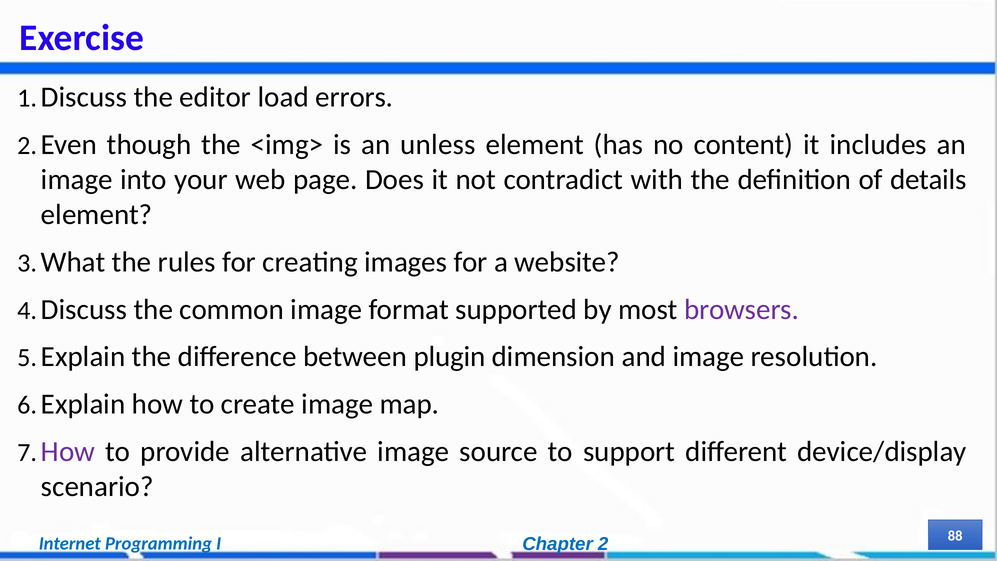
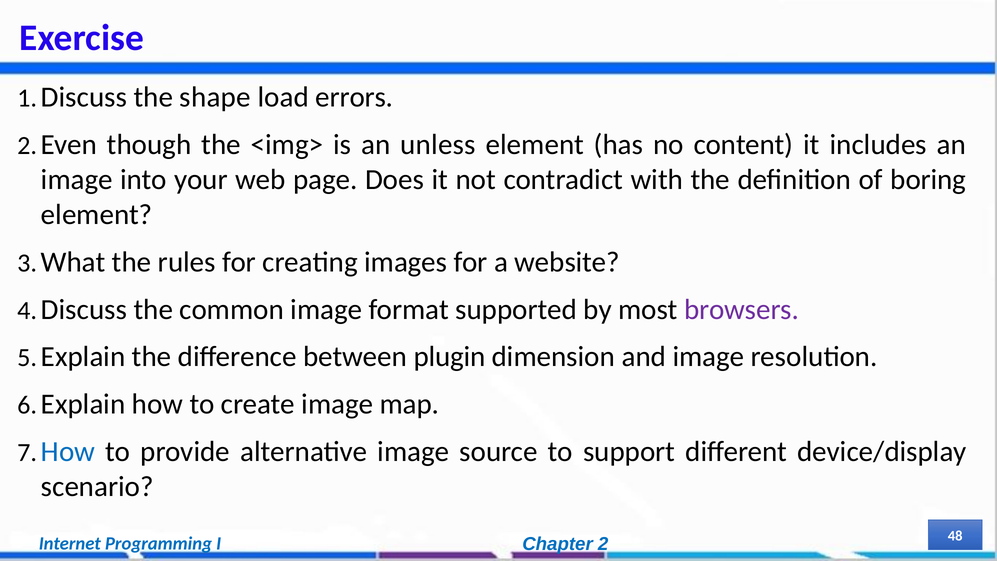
editor: editor -> shape (215, 97)
details: details -> boring (928, 180)
How colour: purple -> blue (68, 452)
88: 88 -> 48 (955, 536)
